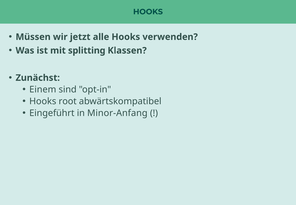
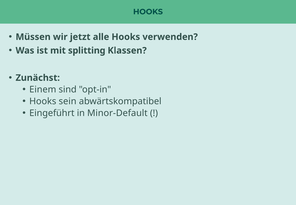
root: root -> sein (68, 101)
Minor-Anfang: Minor-Anfang -> Minor-Default (117, 113)
